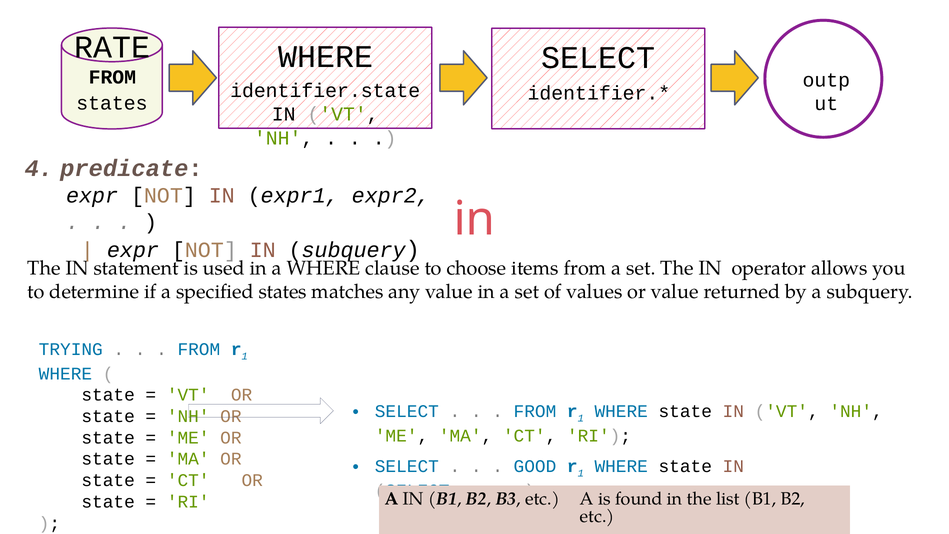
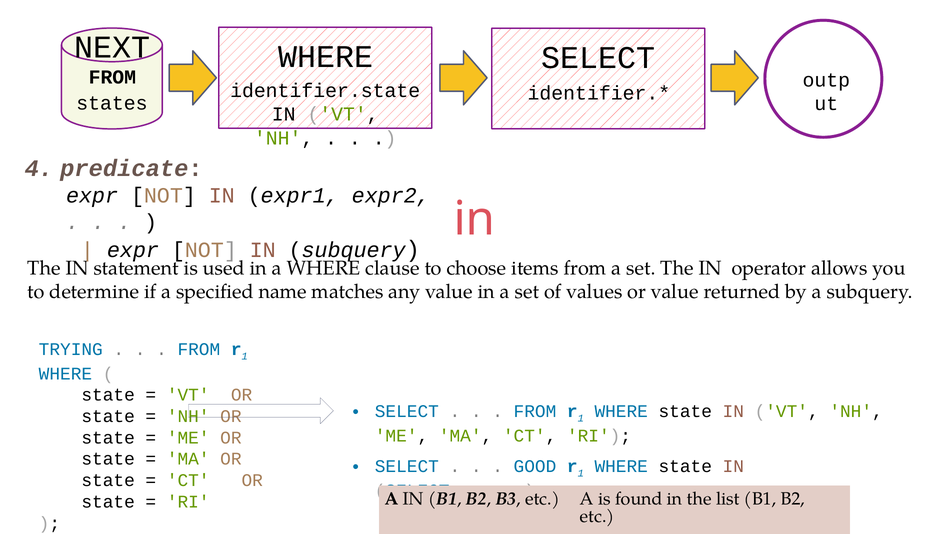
RATE: RATE -> NEXT (112, 47)
specified states: states -> name (283, 292)
